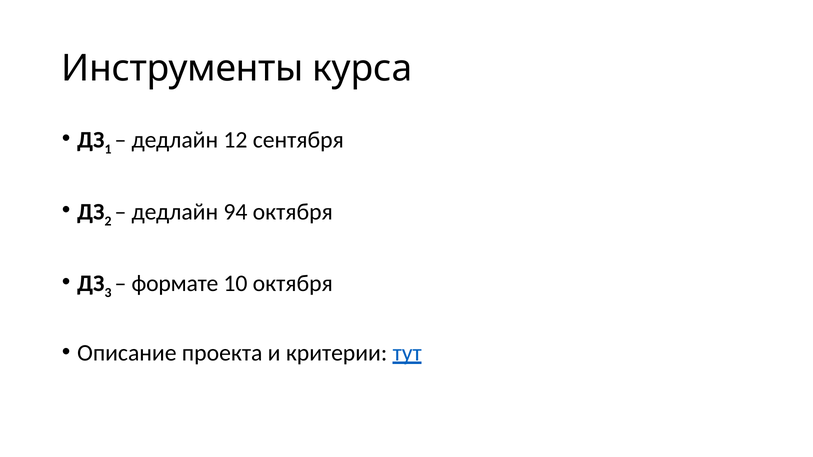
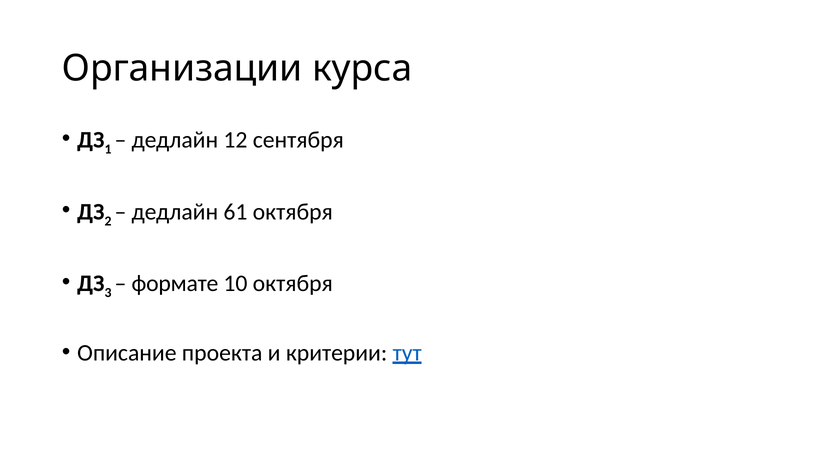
Инструменты: Инструменты -> Организации (182, 68)
94: 94 -> 61 (235, 212)
